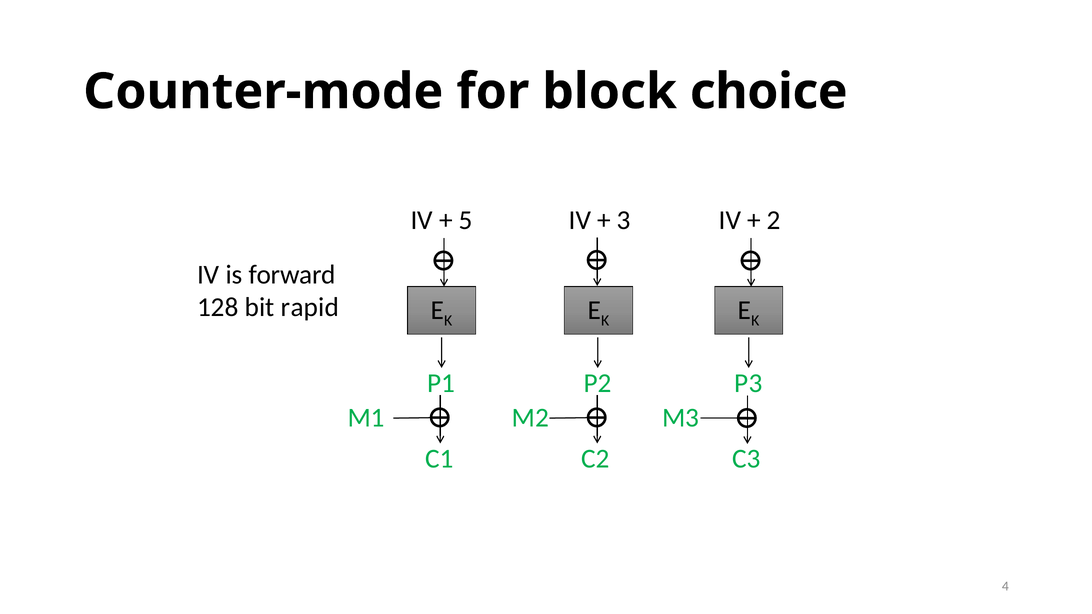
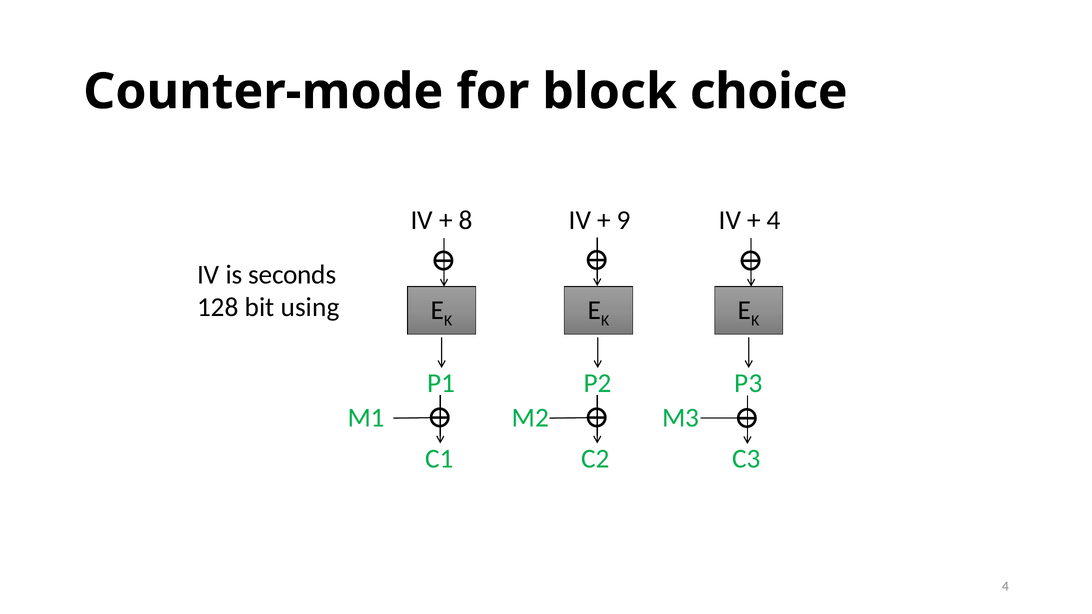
5: 5 -> 8 (466, 220)
3: 3 -> 9 (624, 220)
2: 2 -> 4 (774, 220)
forward: forward -> seconds (292, 275)
rapid: rapid -> using (310, 307)
